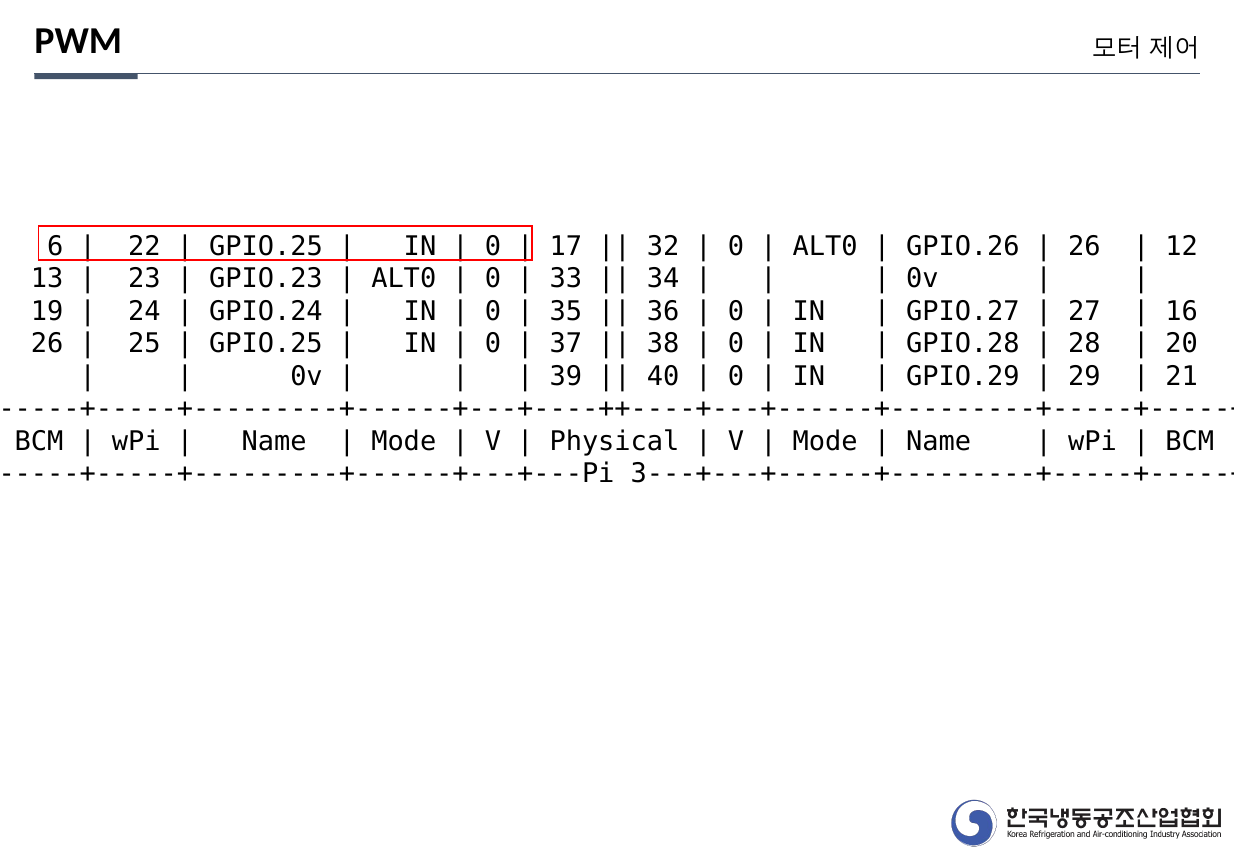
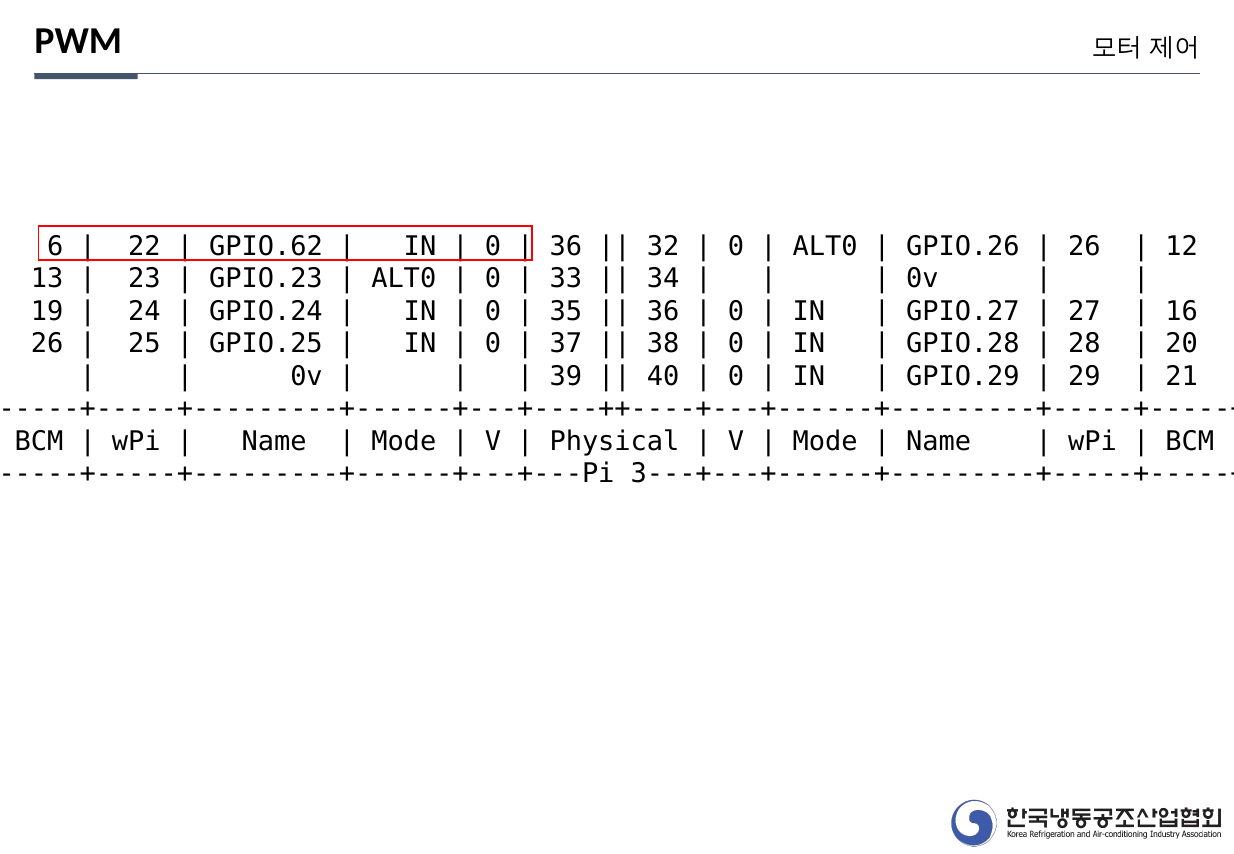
GPIO.25: GPIO.25 -> GPIO.62 (266, 247)
17: 17 -> 36 (566, 247)
